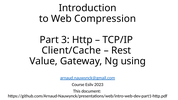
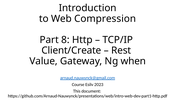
3: 3 -> 8 (65, 40)
Client/Cache: Client/Cache -> Client/Create (71, 51)
using: using -> when (133, 61)
